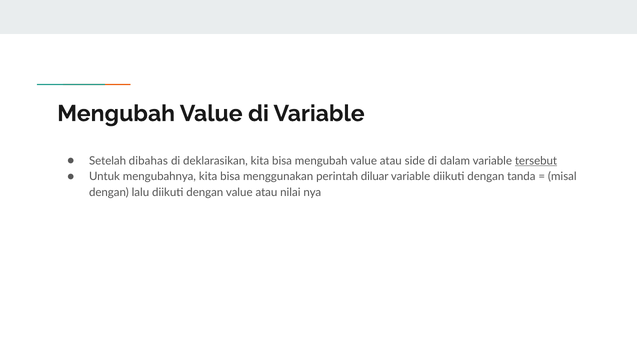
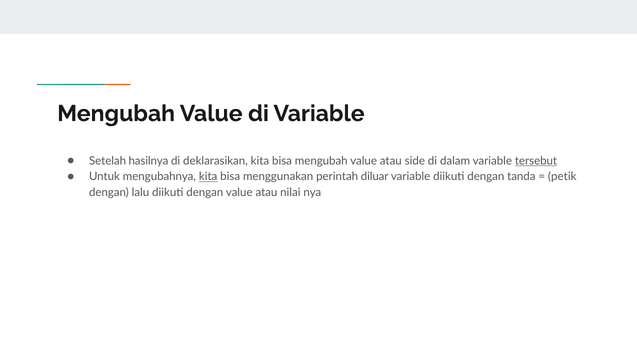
dibahas: dibahas -> hasilnya (148, 161)
kita underline: none -> present (208, 177)
misal: misal -> petik (562, 177)
